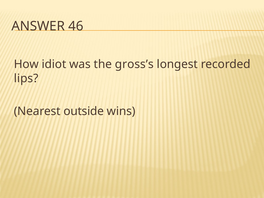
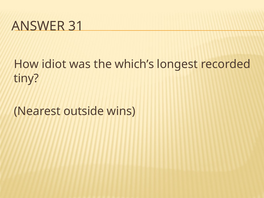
46: 46 -> 31 (76, 26)
gross’s: gross’s -> which’s (134, 64)
lips: lips -> tiny (26, 78)
